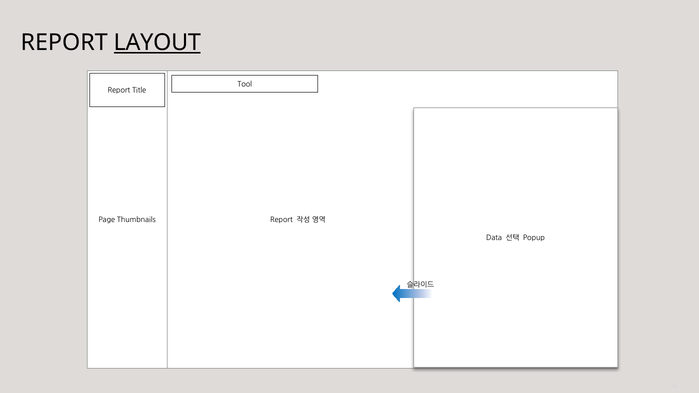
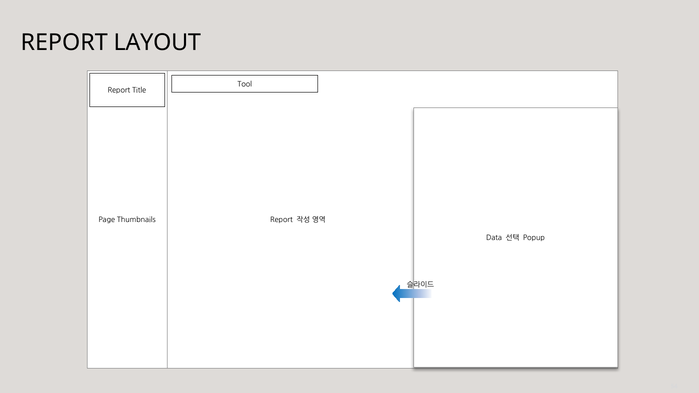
LAYOUT underline: present -> none (157, 43)
